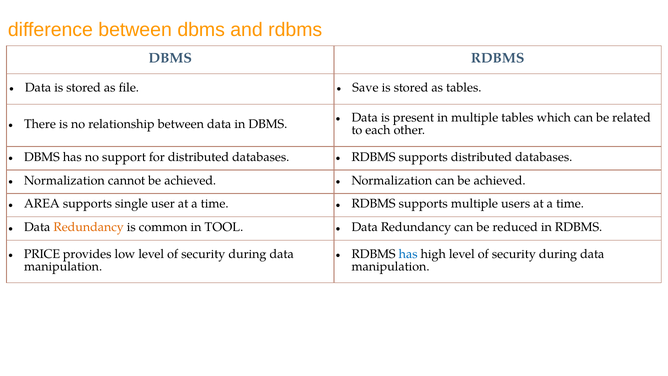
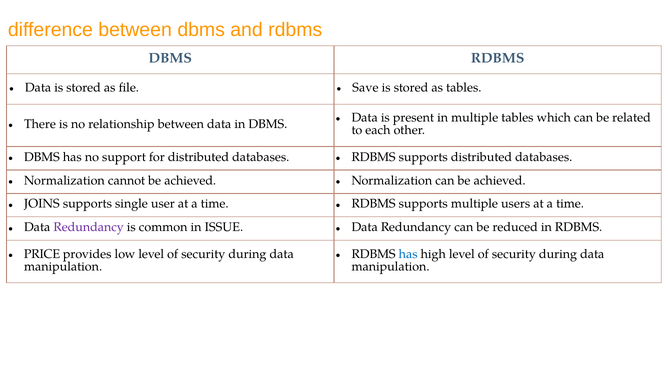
AREA: AREA -> JOINS (42, 204)
Redundancy colour: orange -> purple (89, 227)
TOOL: TOOL -> ISSUE (224, 227)
